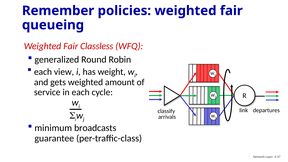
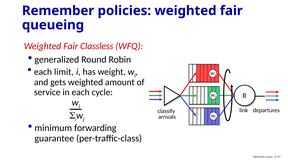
view: view -> limit (64, 72)
broadcasts: broadcasts -> forwarding (95, 128)
